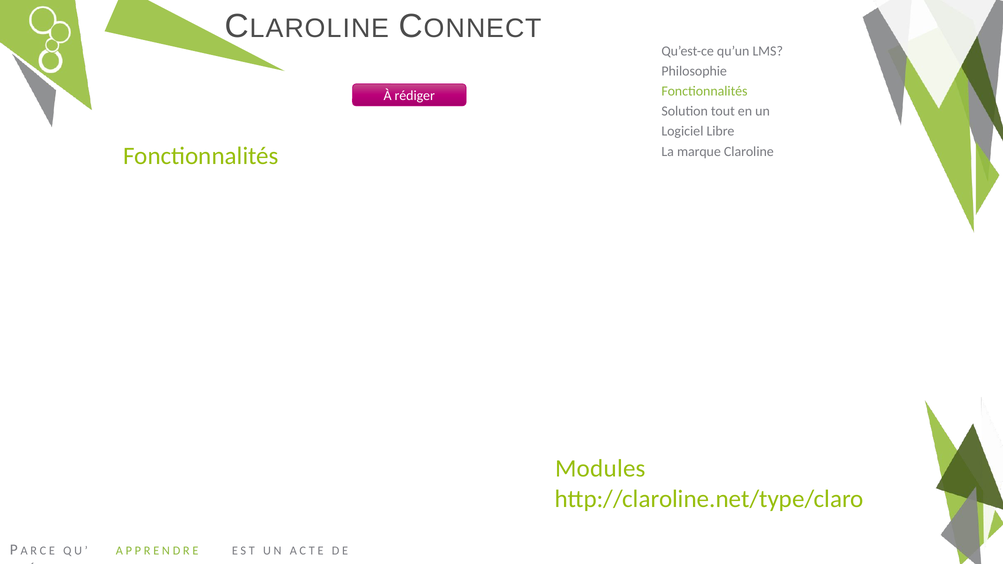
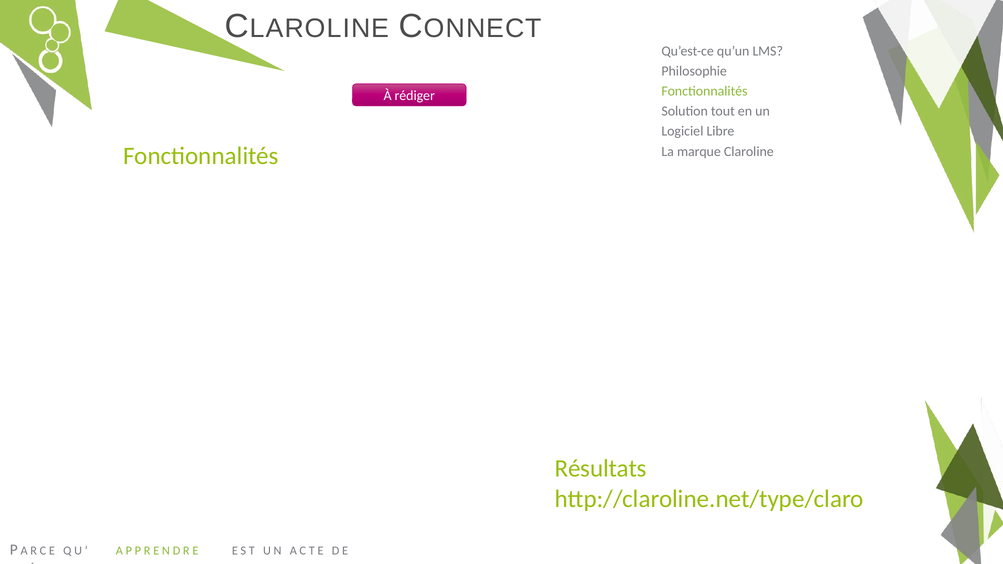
Modules: Modules -> Résultats (601, 469)
